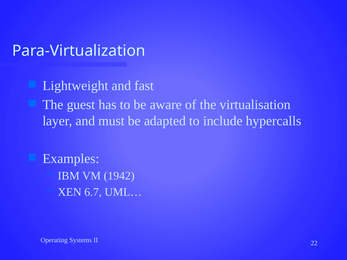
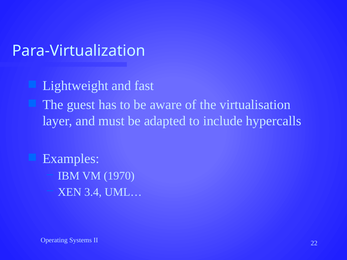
1942: 1942 -> 1970 (119, 176)
6.7: 6.7 -> 3.4 (93, 192)
